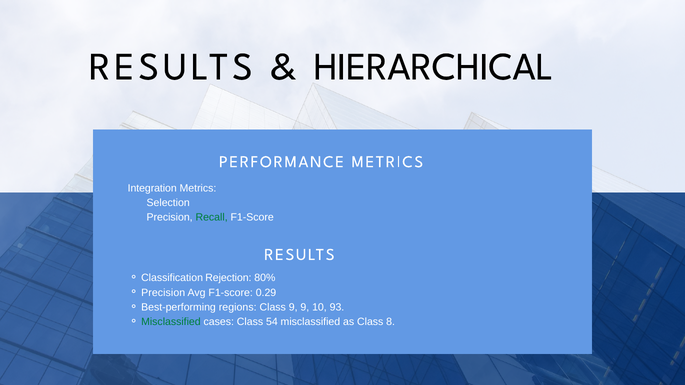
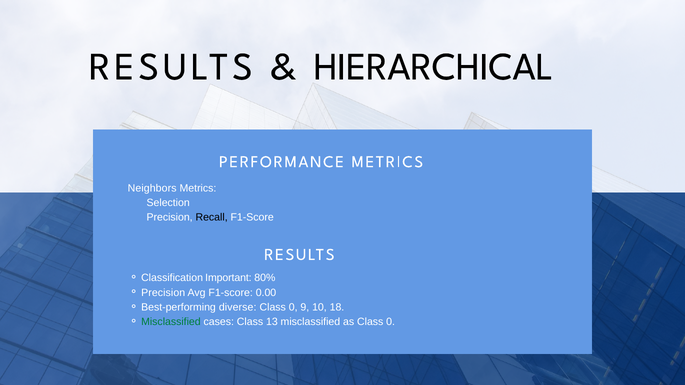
Integration: Integration -> Neighbors (152, 188)
Recall colour: green -> black (212, 218)
Rejection: Rejection -> Important (228, 278)
0.29: 0.29 -> 0.00 (266, 293)
regions: regions -> diverse (238, 308)
9: 9 -> 0 (293, 308)
93: 93 -> 18 (337, 308)
54: 54 -> 13 (272, 322)
as Class 8: 8 -> 0 (391, 322)
